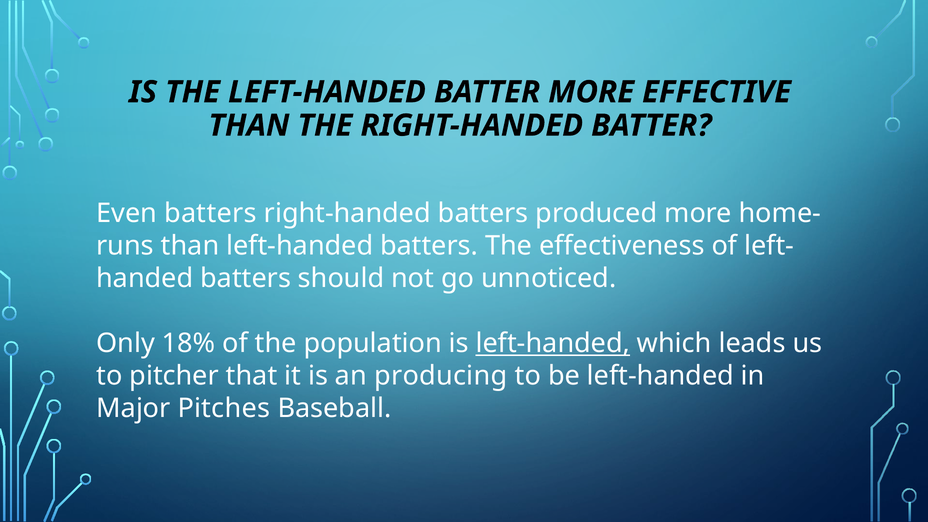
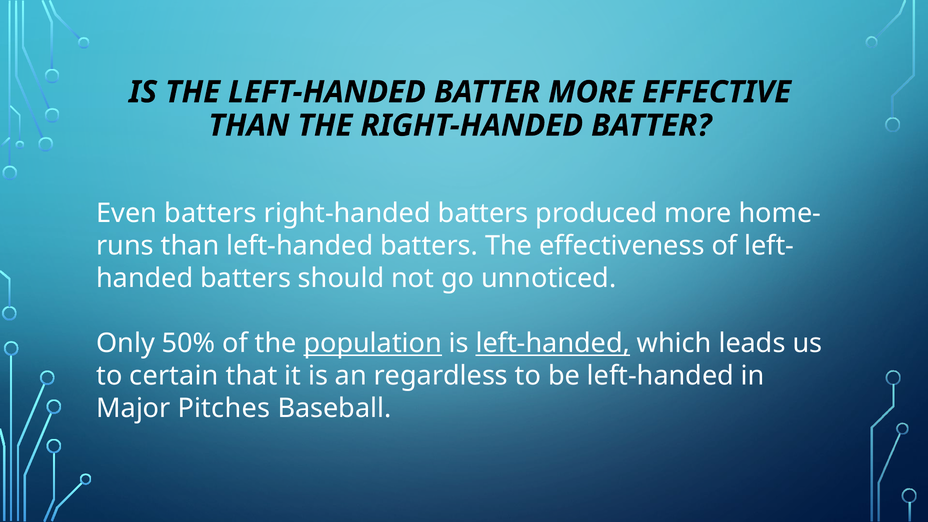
18%: 18% -> 50% (189, 343)
population underline: none -> present (373, 343)
pitcher: pitcher -> certain (174, 376)
producing: producing -> regardless (441, 376)
